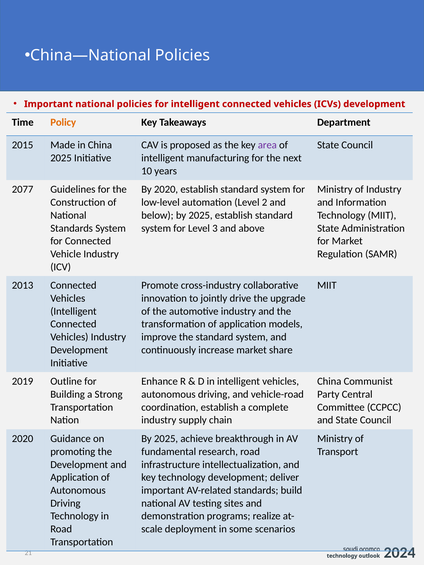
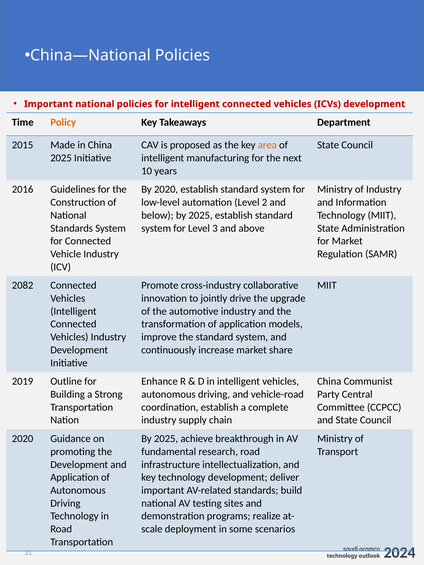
area colour: purple -> orange (267, 145)
2077: 2077 -> 2016 (23, 190)
2013: 2013 -> 2082 (23, 286)
